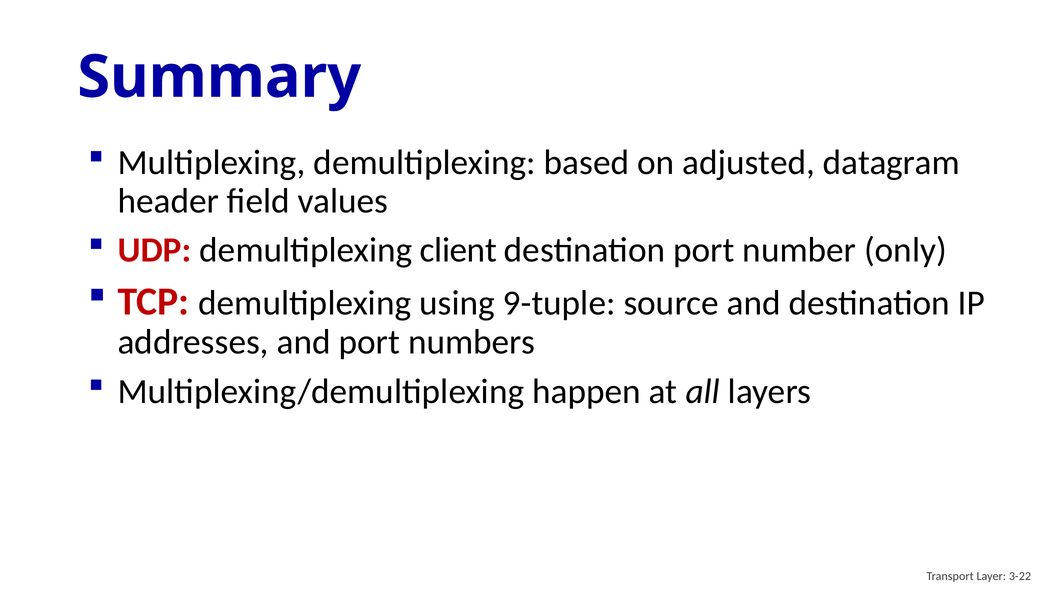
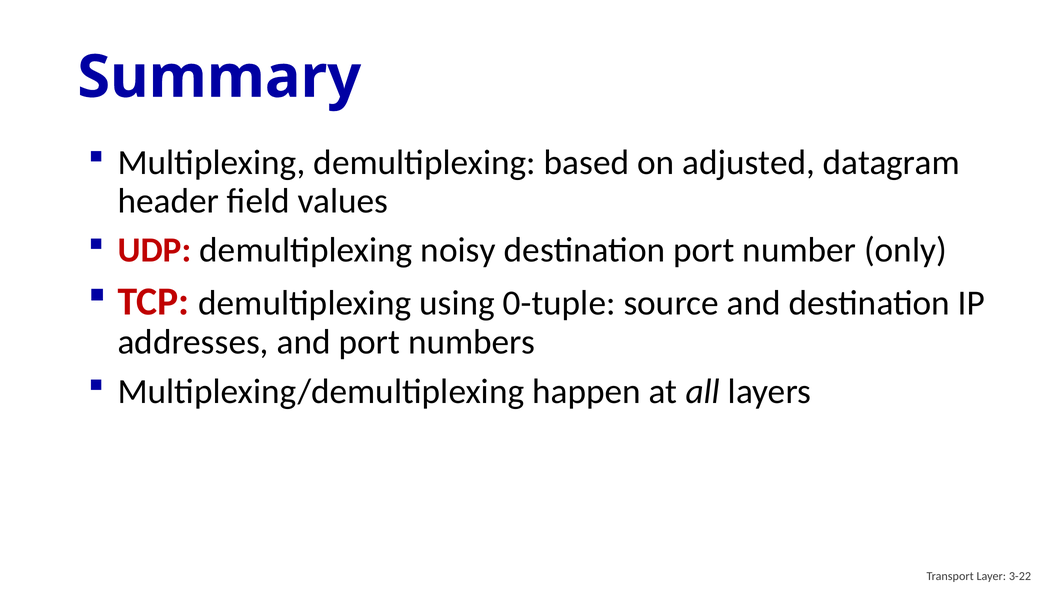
client: client -> noisy (458, 250)
9-tuple: 9-tuple -> 0-tuple (559, 303)
